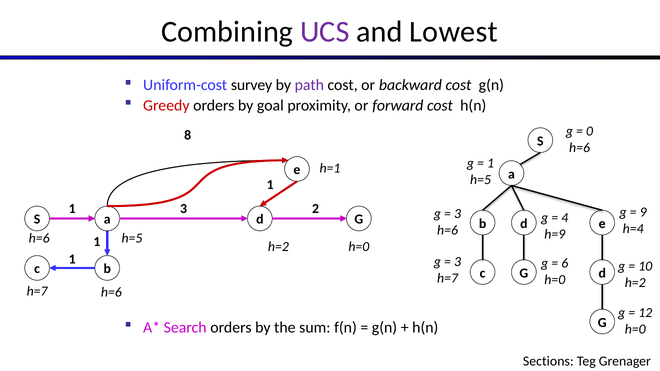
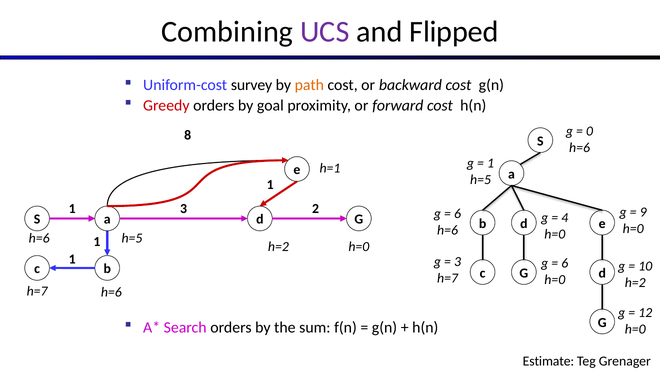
Lowest: Lowest -> Flipped (454, 32)
path colour: purple -> orange (309, 85)
3: 3 -> 6 (458, 214)
h=4: h=4 -> h=0 (633, 229)
h=9: h=9 -> h=0 (555, 234)
Sections: Sections -> Estimate (548, 361)
